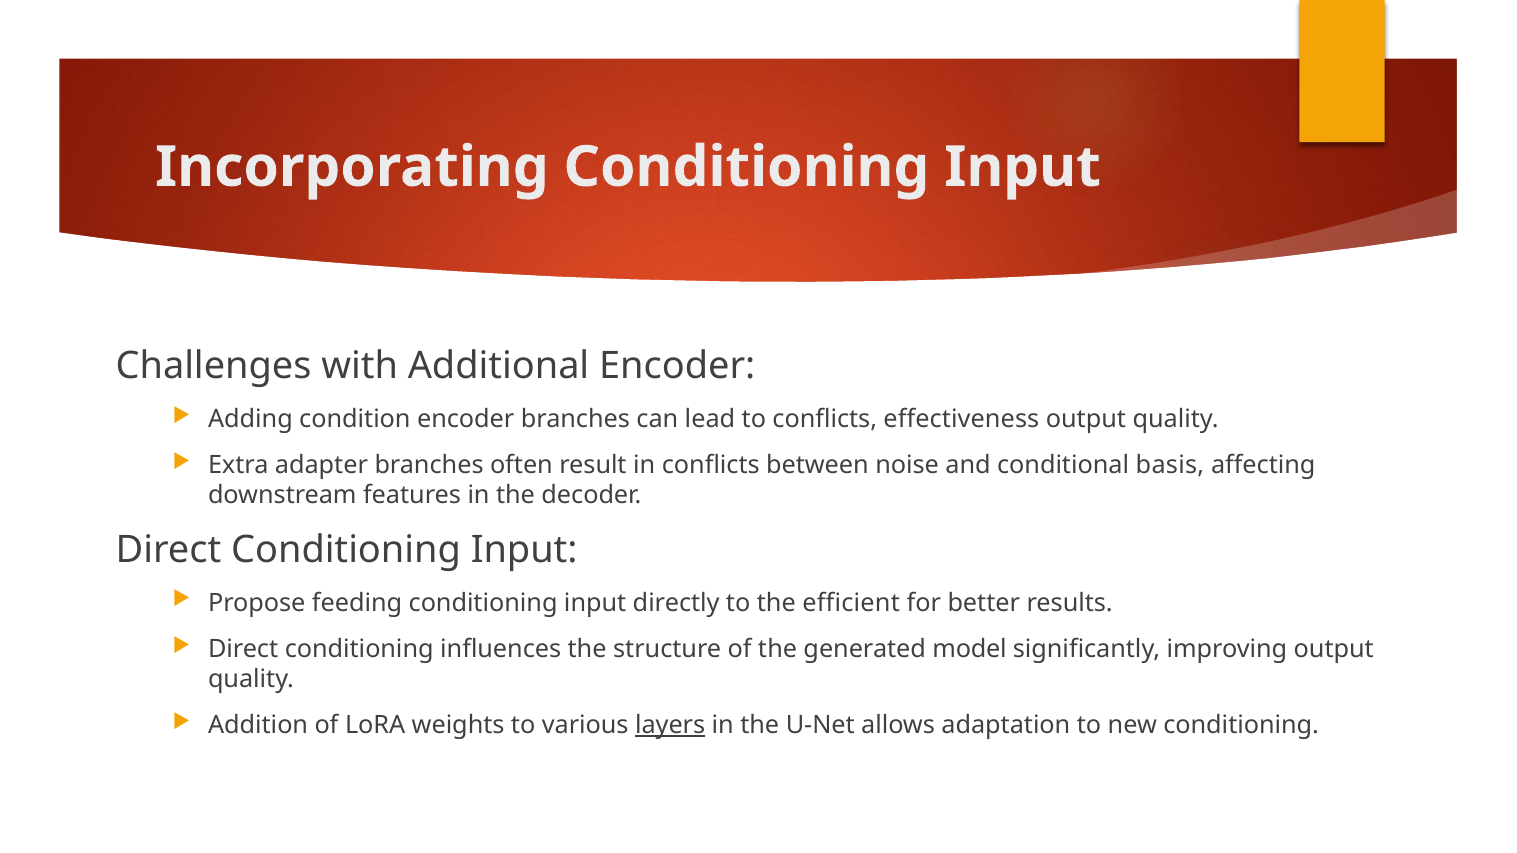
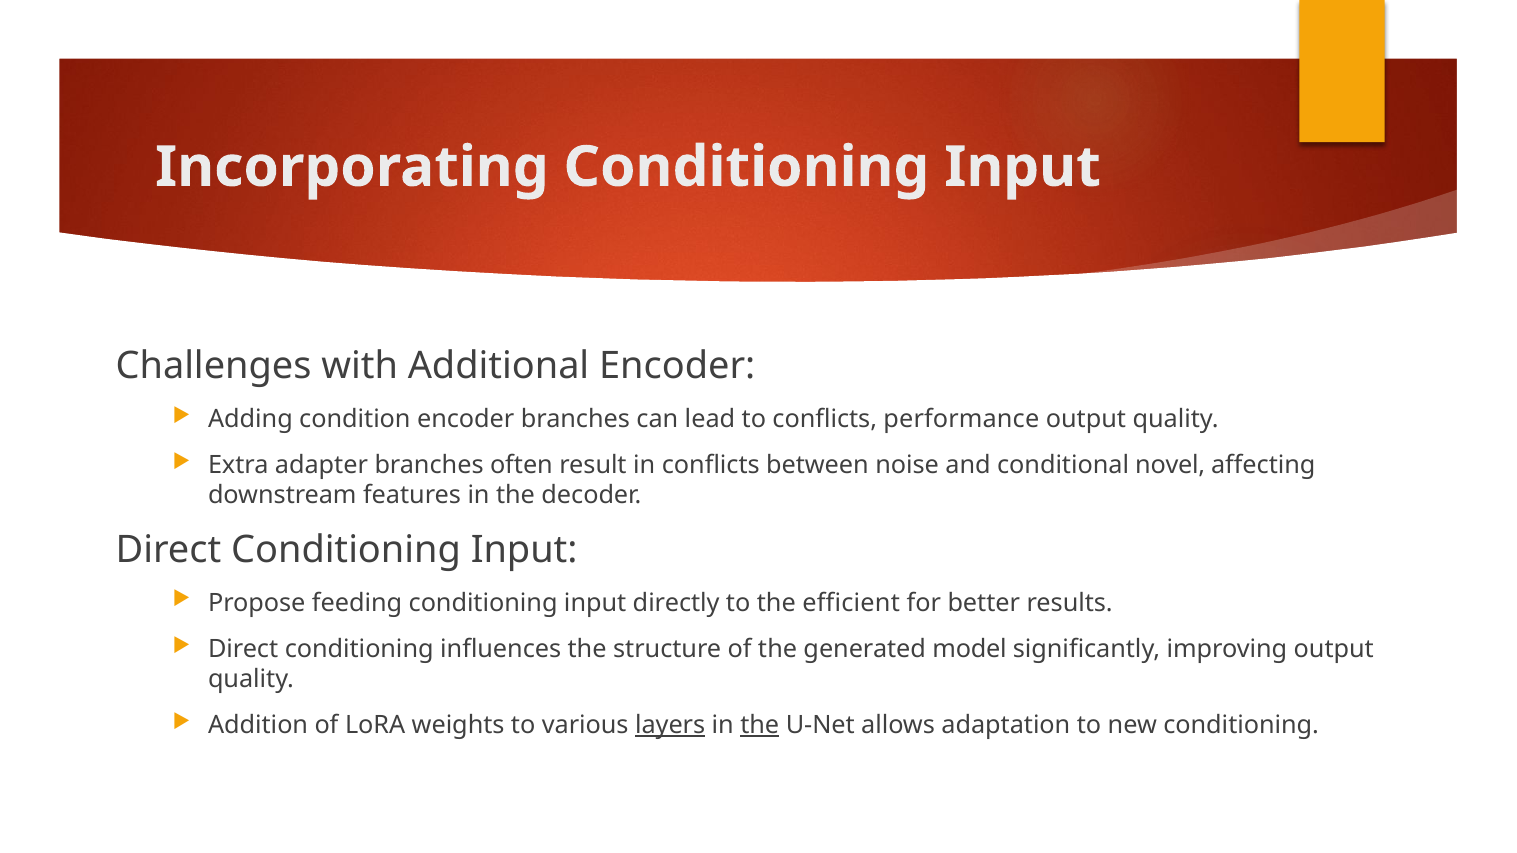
effectiveness: effectiveness -> performance (961, 419)
basis: basis -> novel (1170, 465)
the underline: none -> present (760, 726)
